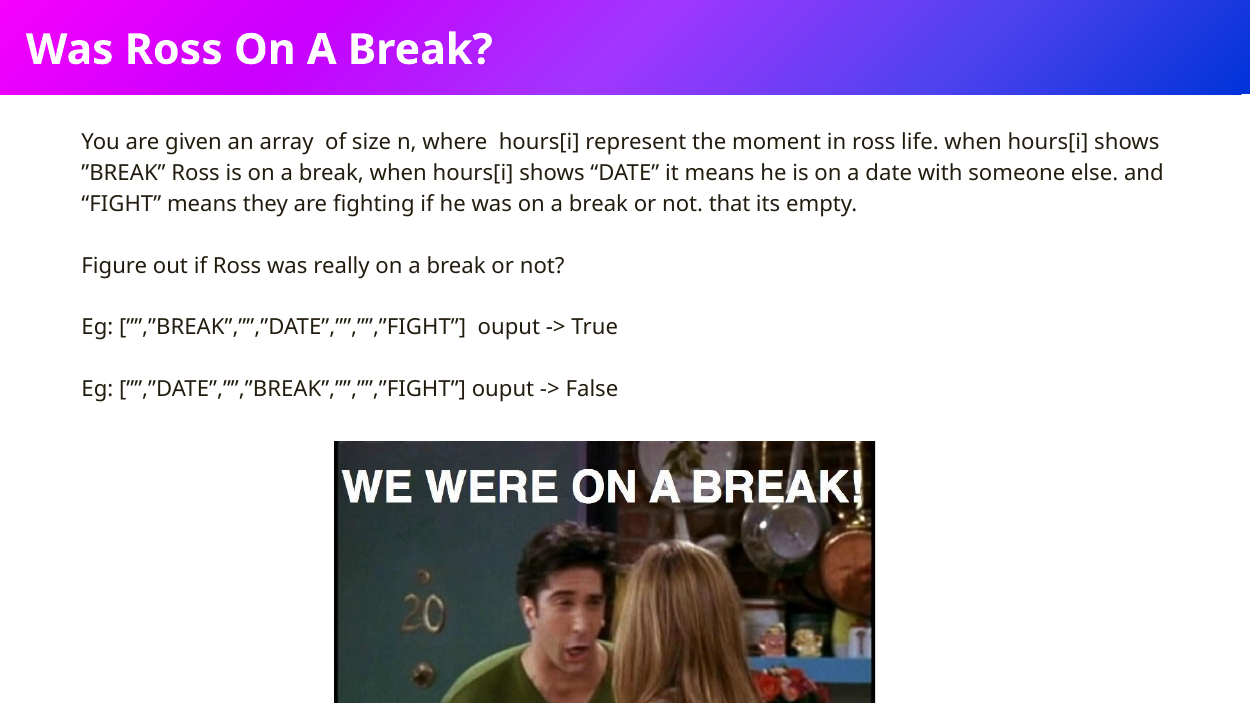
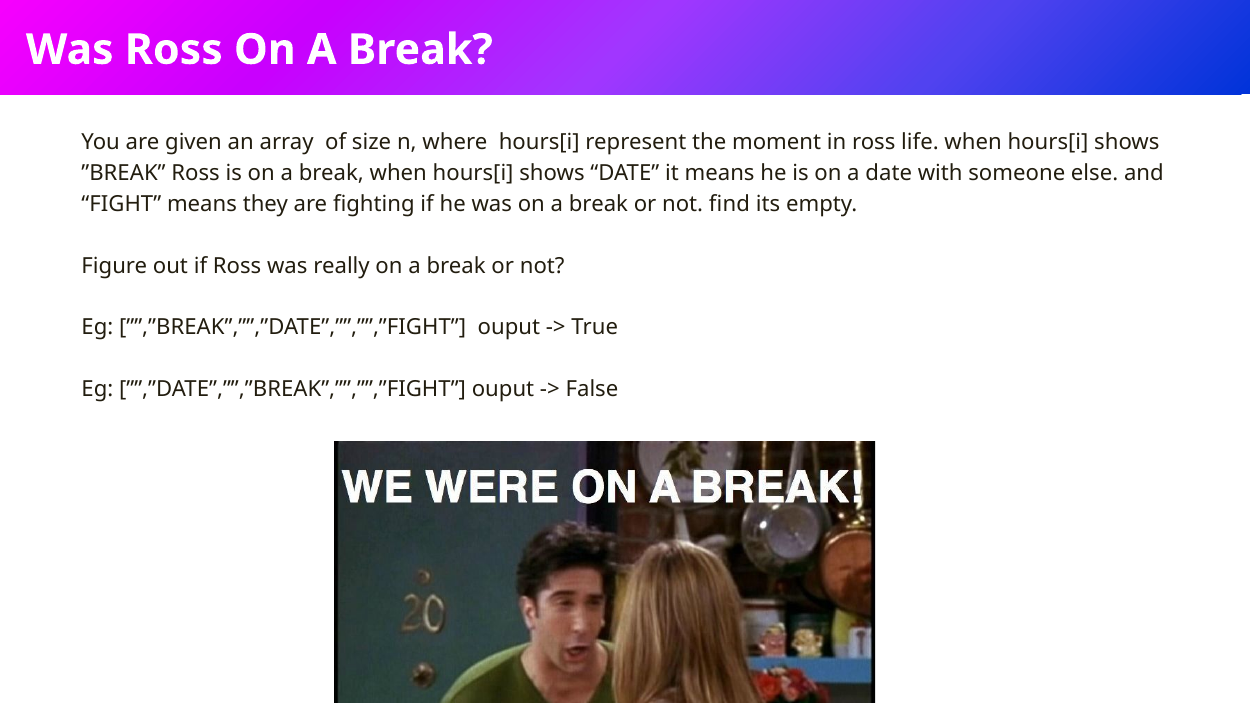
that: that -> find (729, 204)
